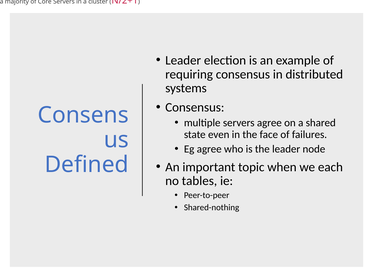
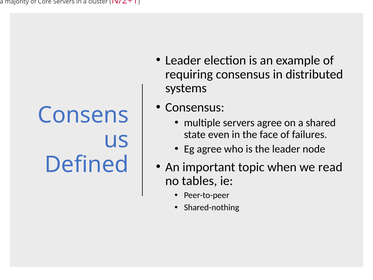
each: each -> read (330, 167)
